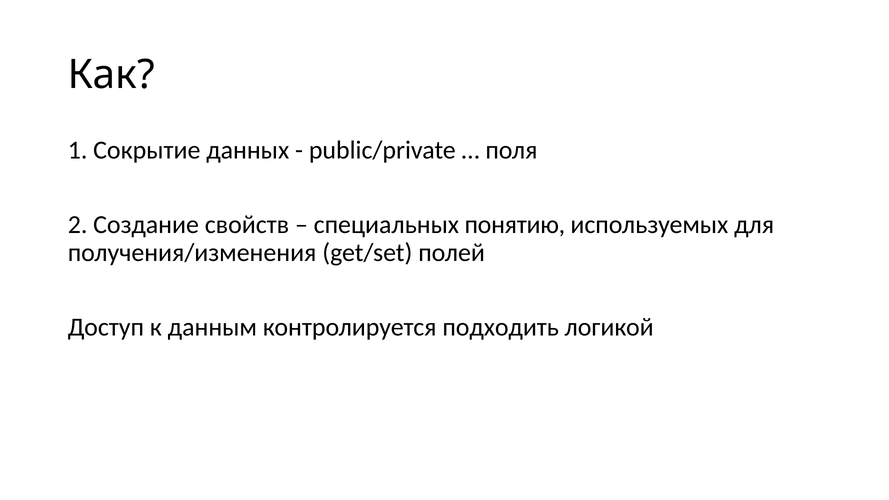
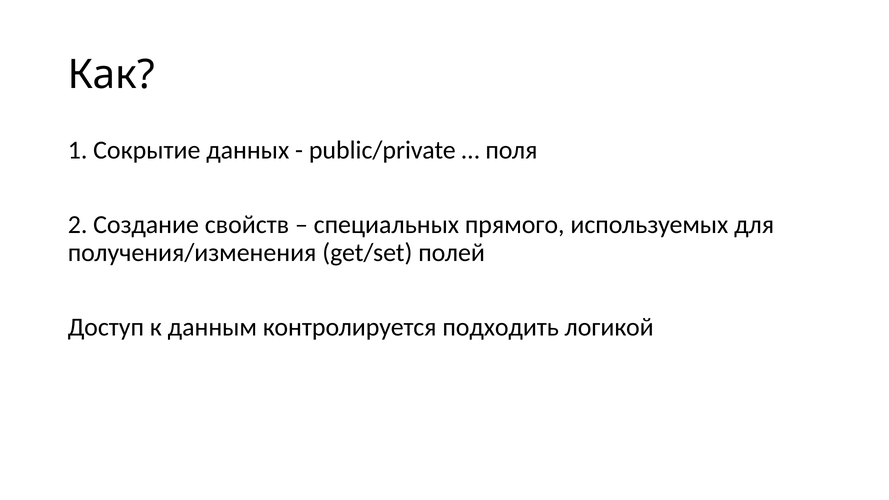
понятию: понятию -> прямого (515, 225)
